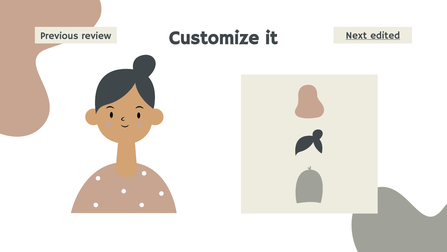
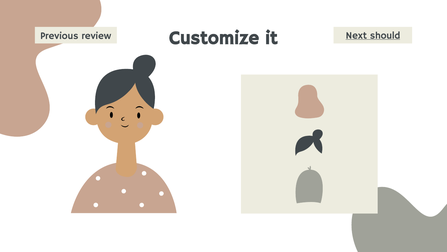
edited: edited -> should (385, 36)
